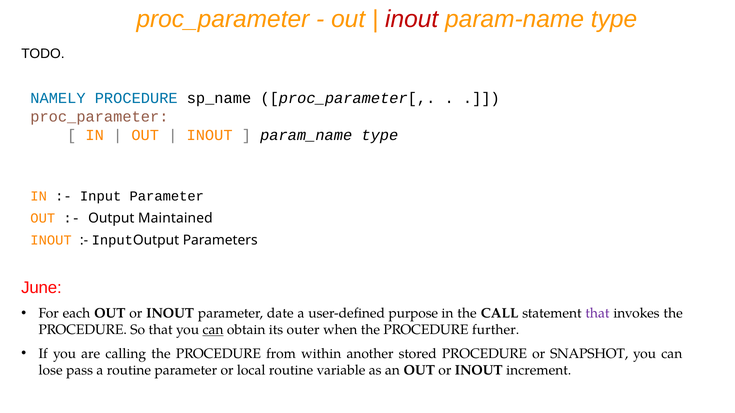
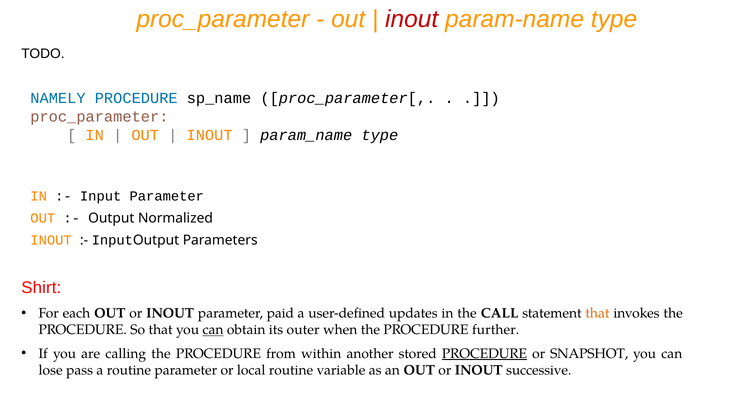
Maintained: Maintained -> Normalized (175, 218)
June: June -> Shirt (41, 288)
date: date -> paid (280, 314)
purpose: purpose -> updates (413, 314)
that colour: purple -> orange (597, 314)
PROCEDURE underline: none -> present (484, 354)
increment: increment -> successive (539, 371)
